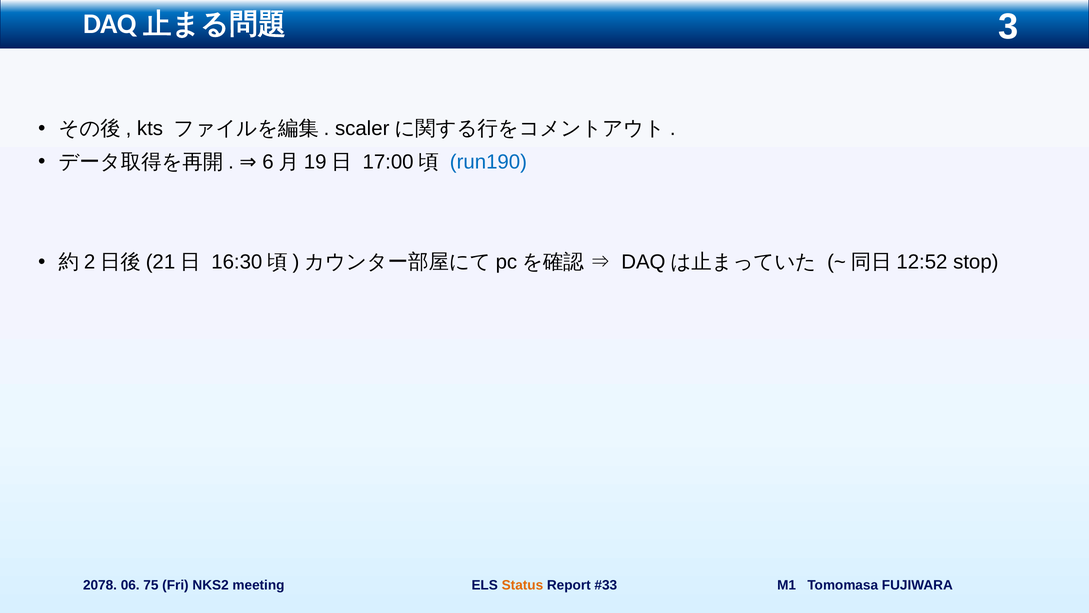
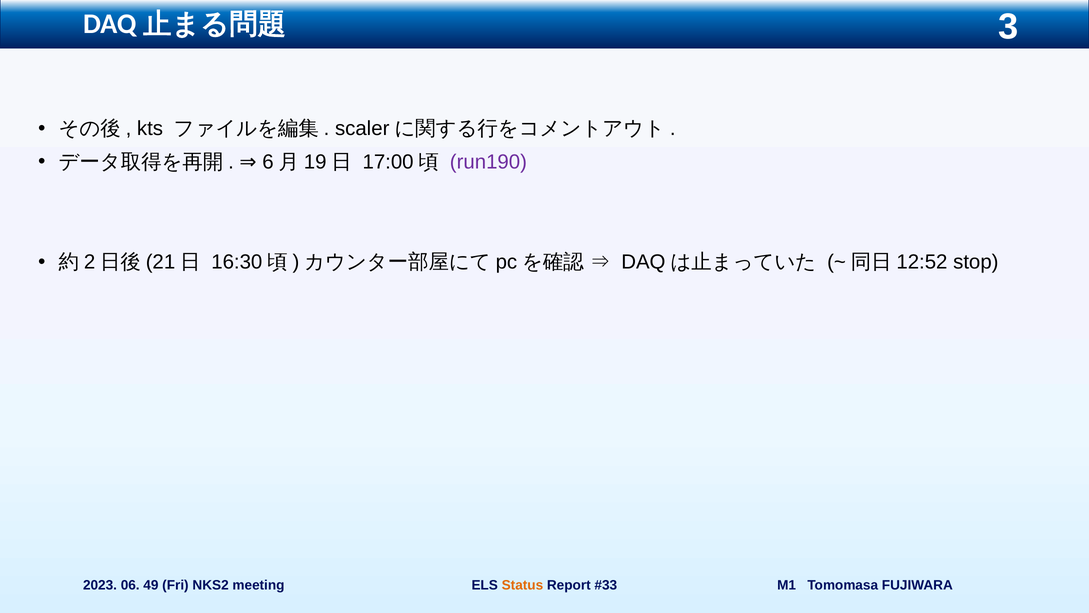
run190 colour: blue -> purple (488, 162)
2078: 2078 -> 2023 (100, 585)
75: 75 -> 49 (151, 585)
